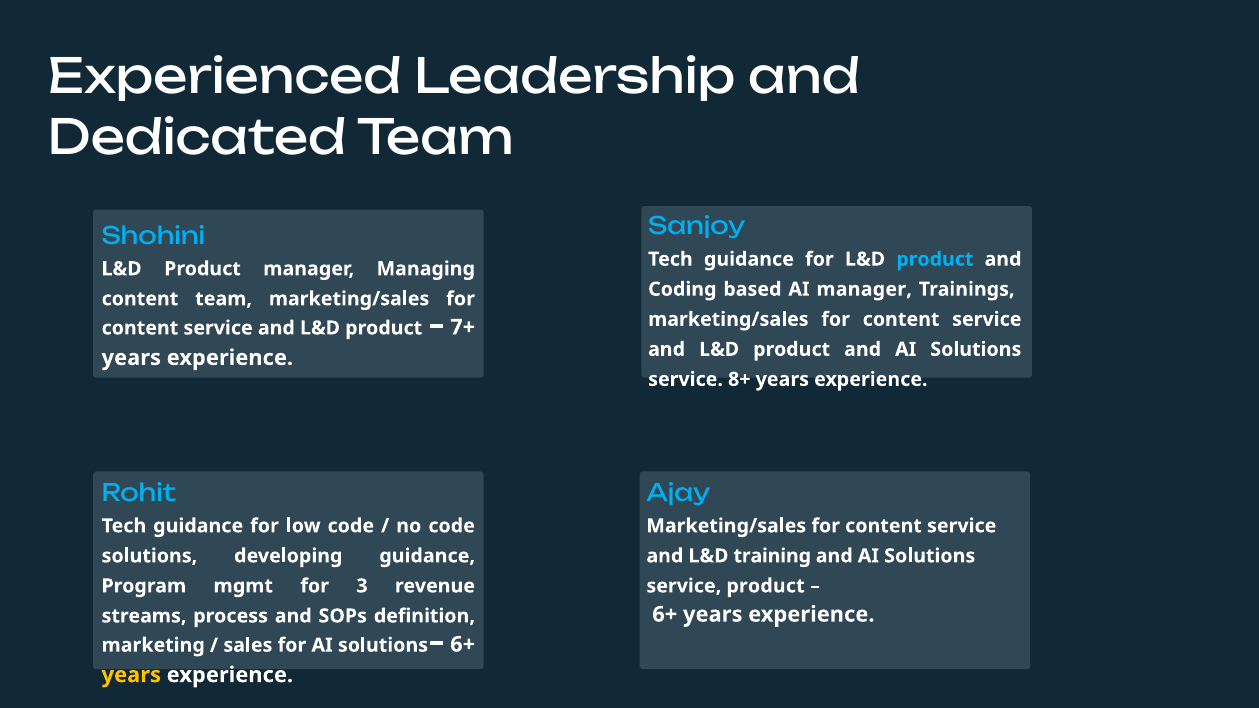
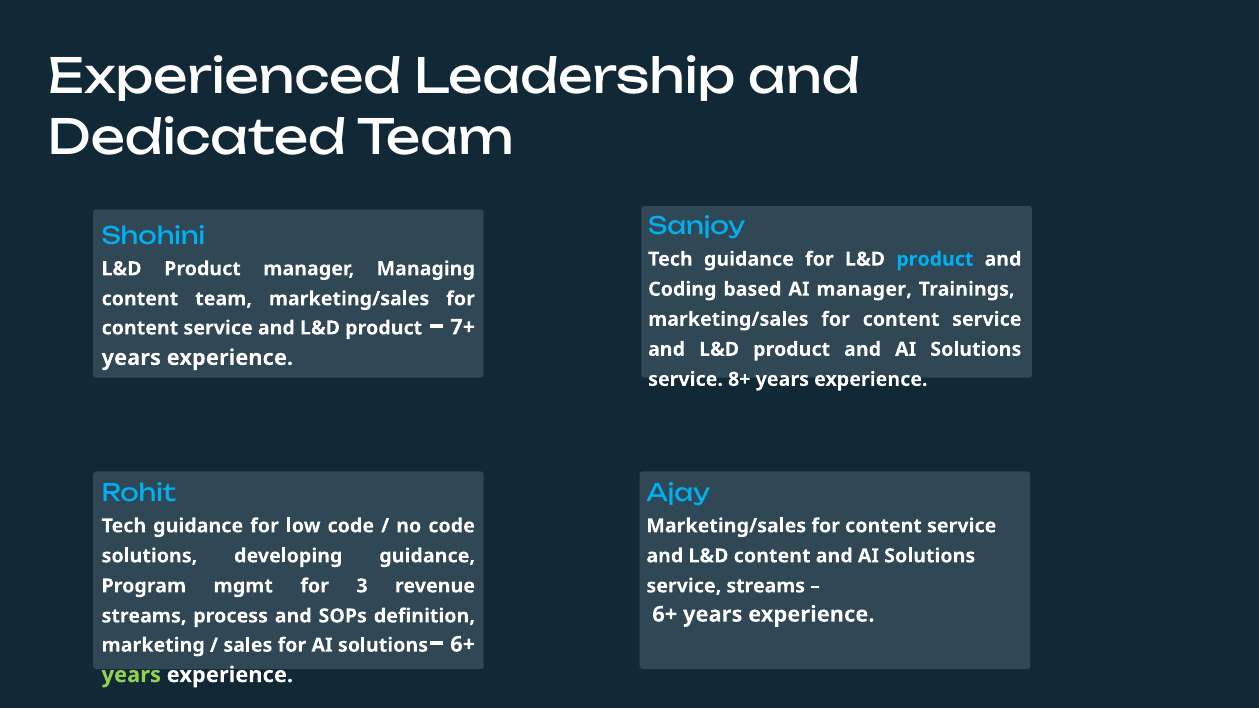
L&D training: training -> content (772, 556)
service product: product -> streams (766, 586)
years colour: yellow -> light green (131, 675)
